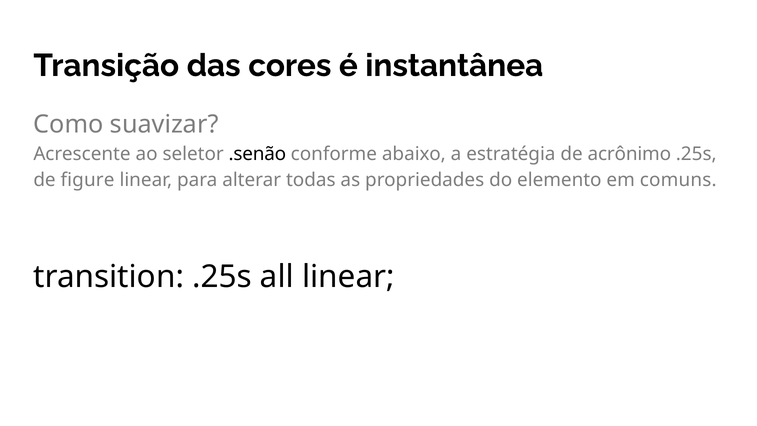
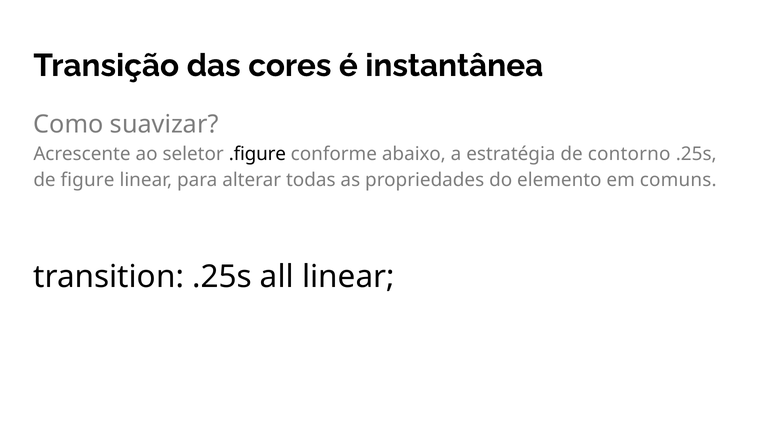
.senão: .senão -> .figure (257, 154)
acrônimo: acrônimo -> contorno (629, 154)
